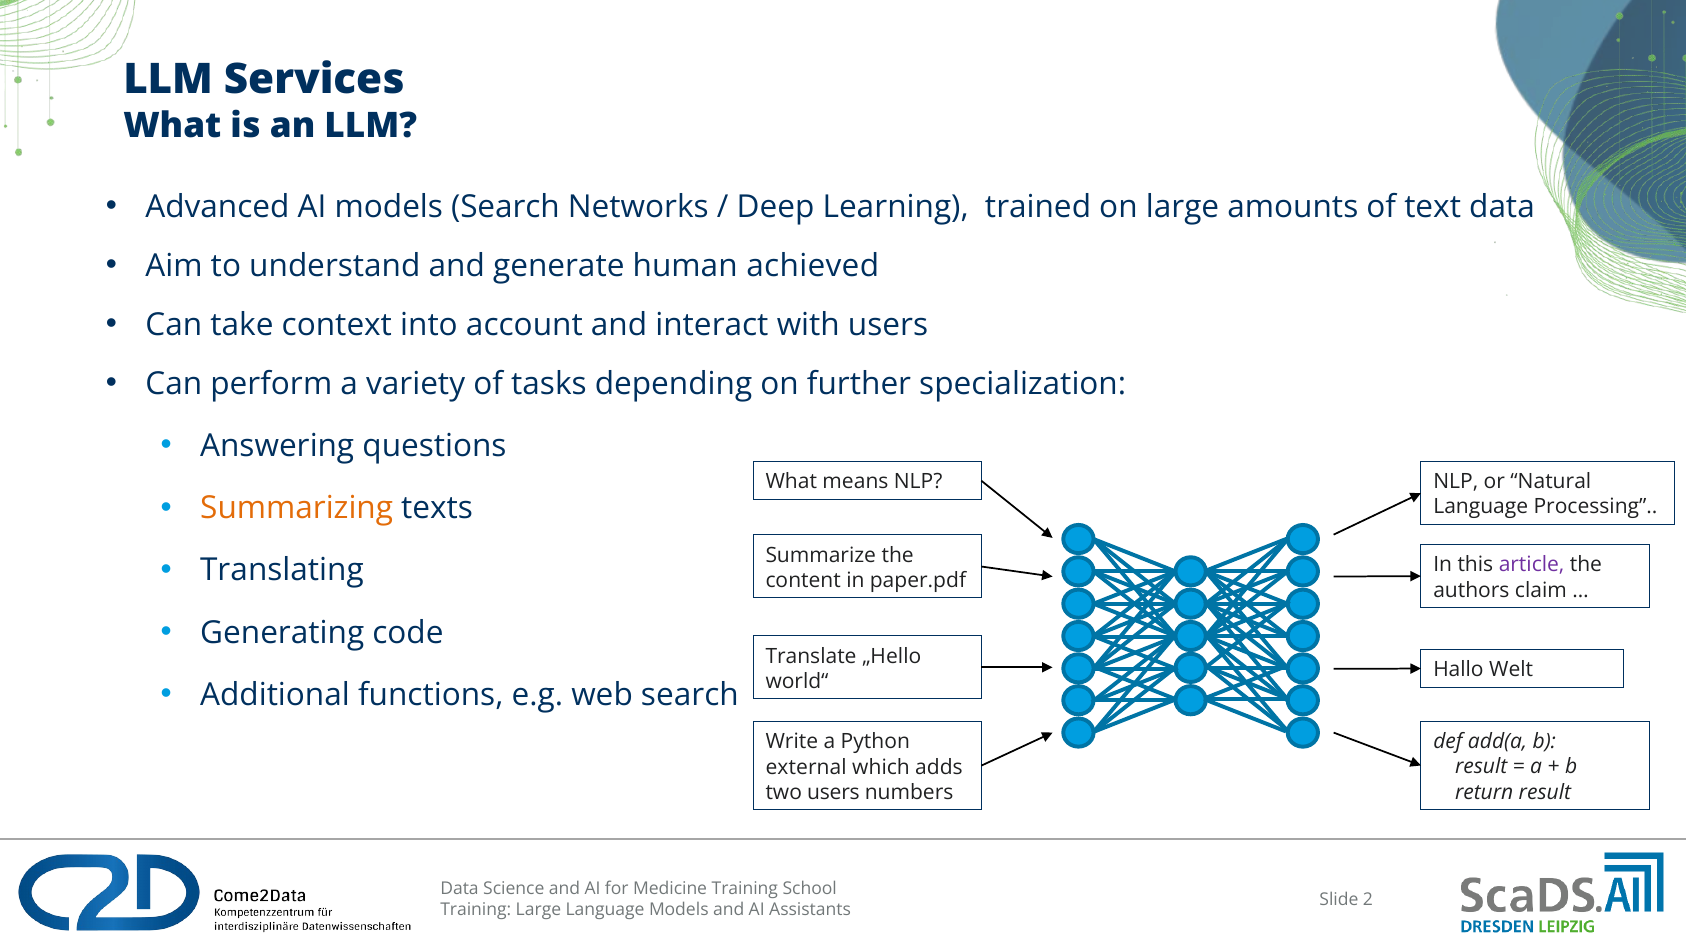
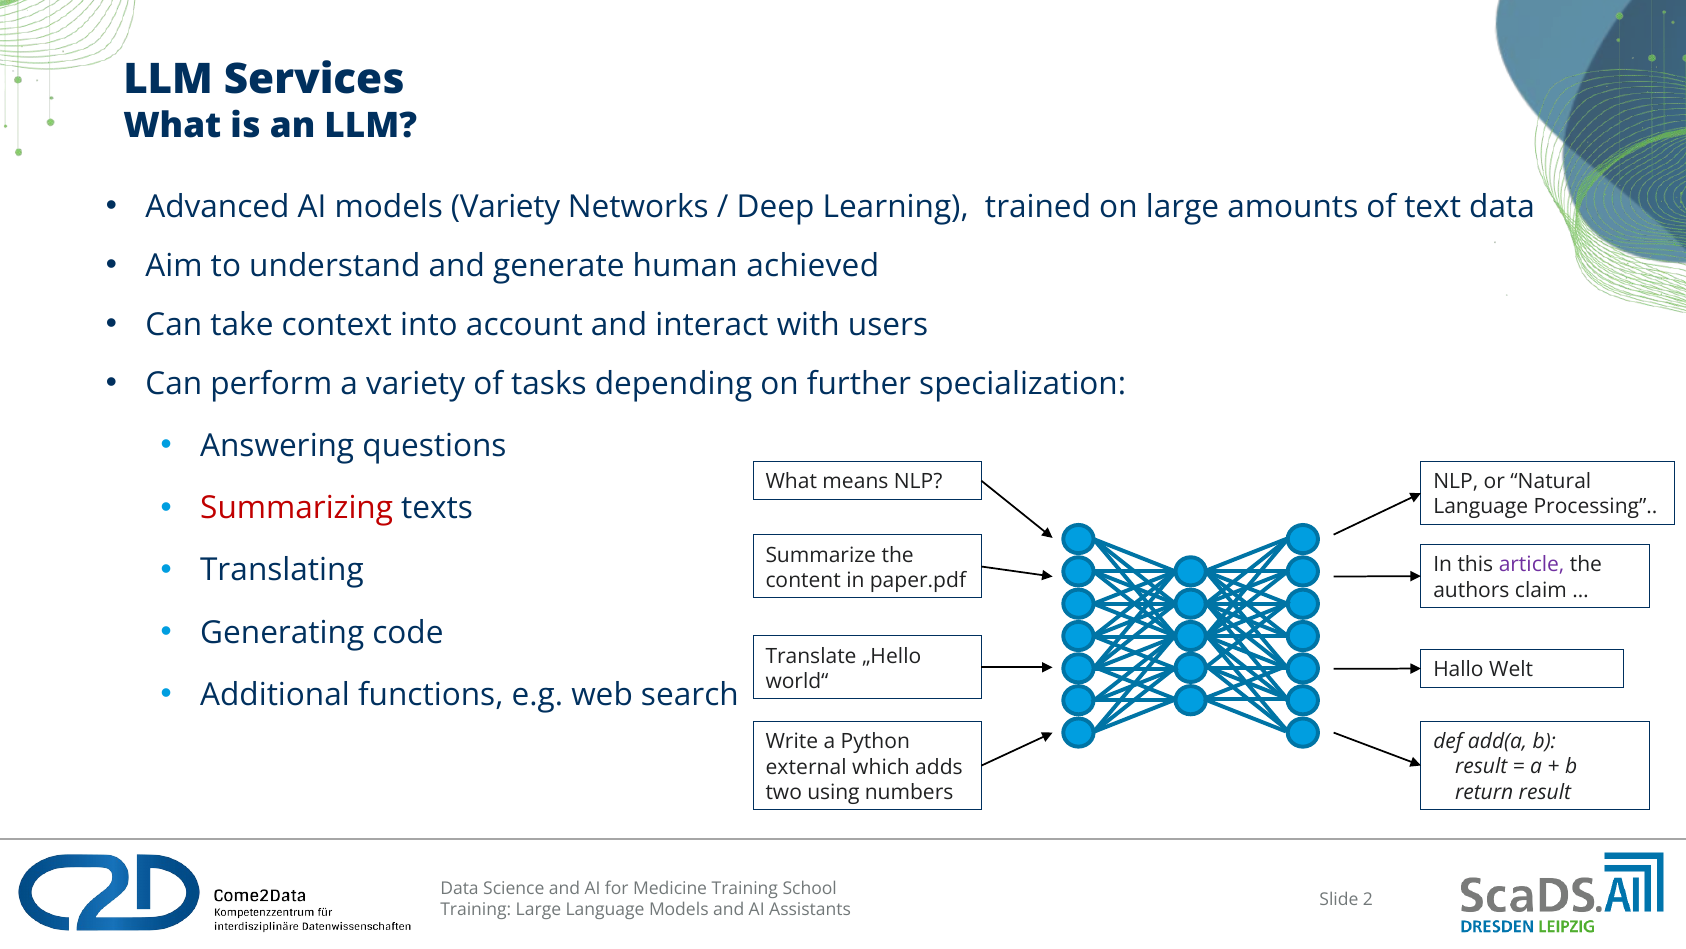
models Search: Search -> Variety (506, 207)
Summarizing colour: orange -> red (297, 508)
two users: users -> using (833, 792)
